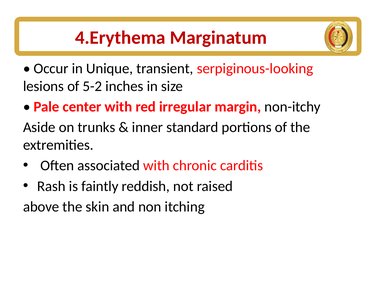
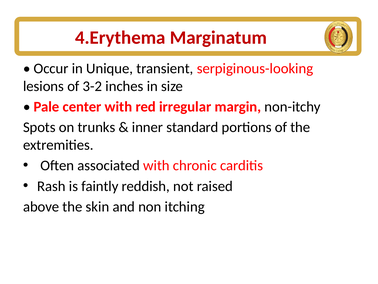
5-2: 5-2 -> 3-2 (92, 86)
Aside: Aside -> Spots (39, 127)
